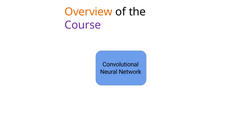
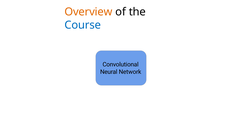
Course colour: purple -> blue (83, 25)
